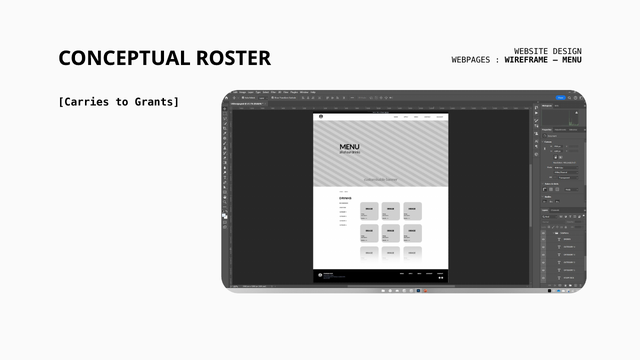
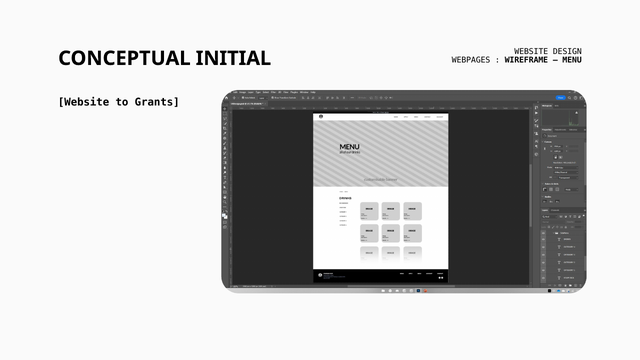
ROSTER: ROSTER -> INITIAL (233, 58)
Carries: Carries -> Website (84, 102)
